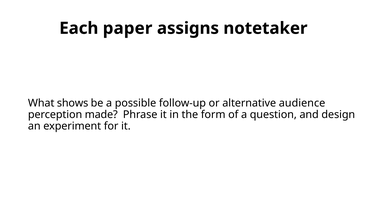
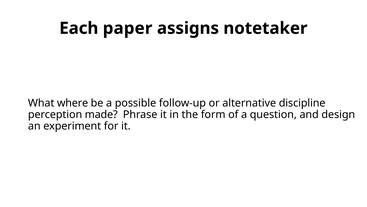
shows: shows -> where (73, 103)
audience: audience -> discipline (302, 103)
